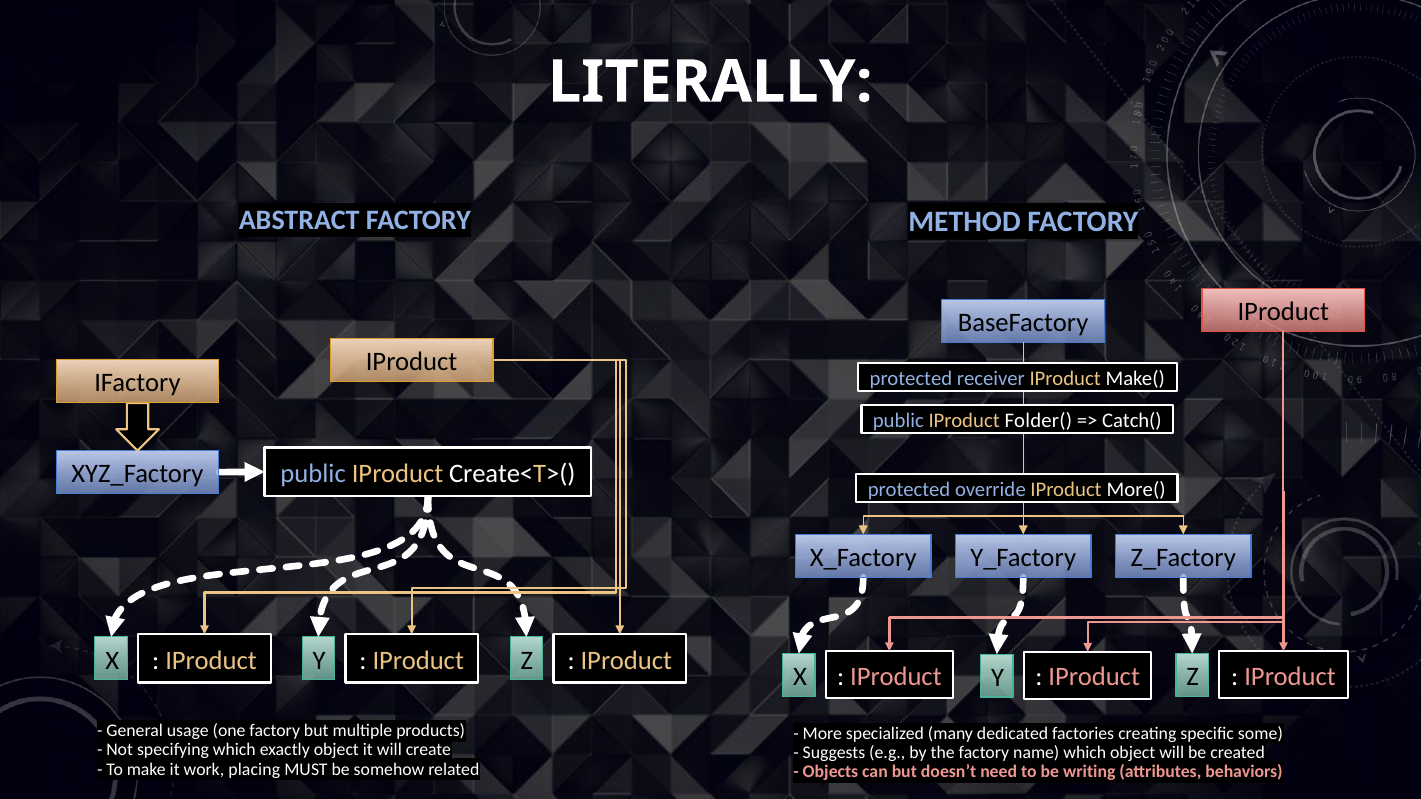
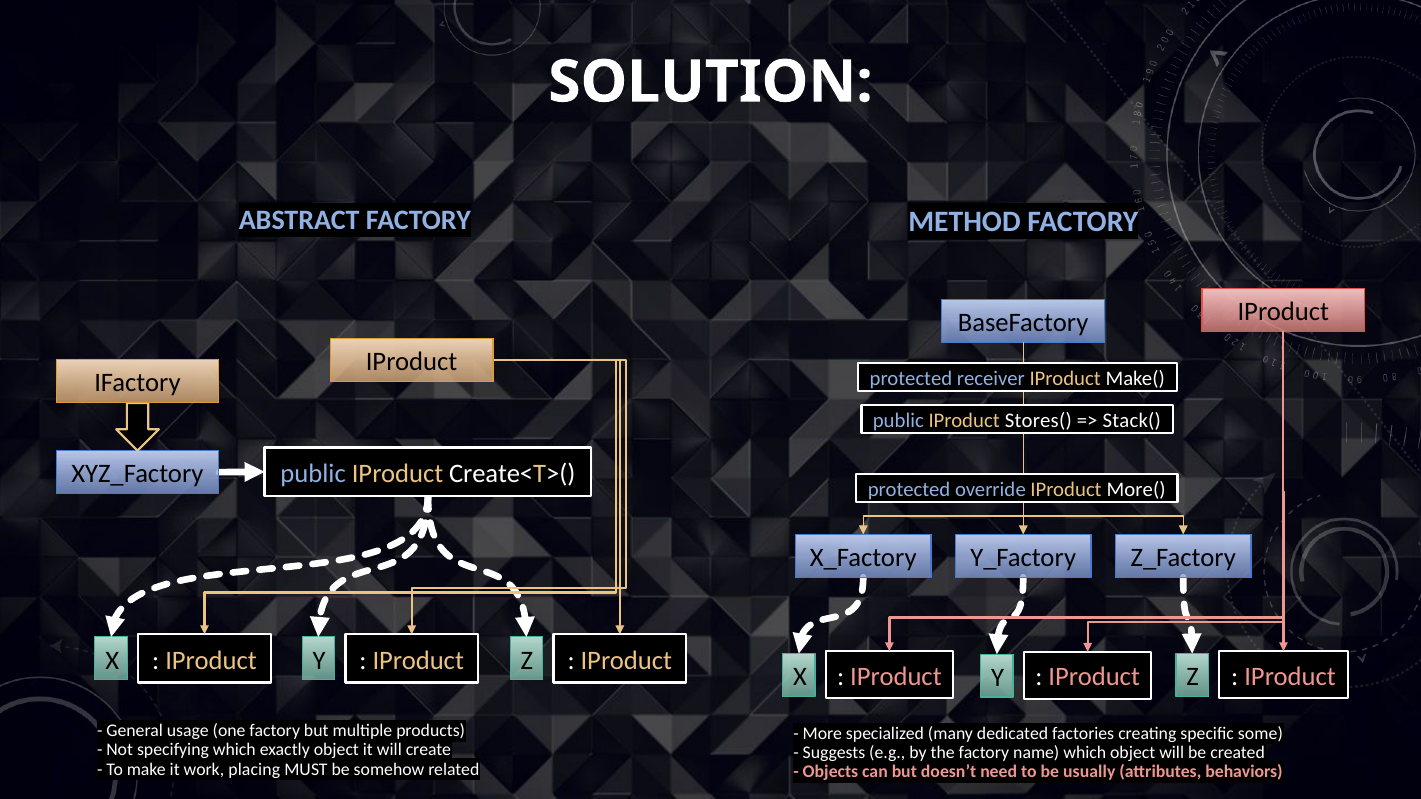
LITERALLY: LITERALLY -> SOLUTION (710, 82)
Folder(: Folder( -> Stores( (1038, 421)
Catch(: Catch( -> Stack( (1132, 421)
writing: writing -> usually (1089, 772)
